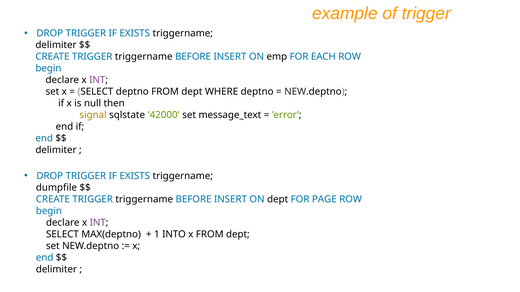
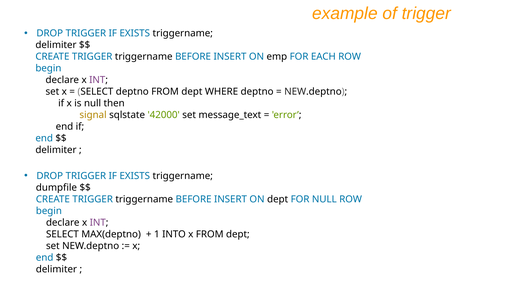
FOR PAGE: PAGE -> NULL (324, 200)
